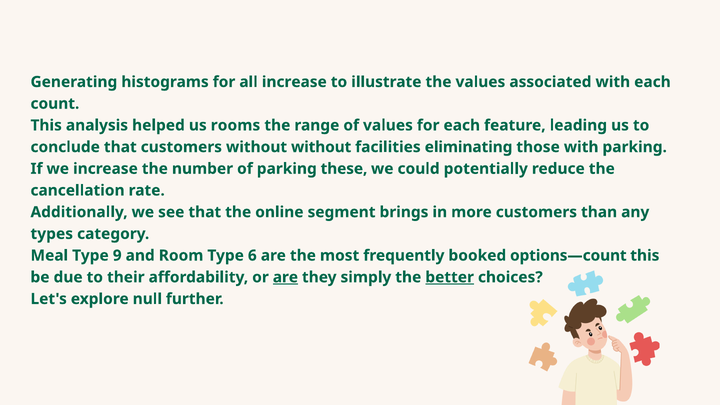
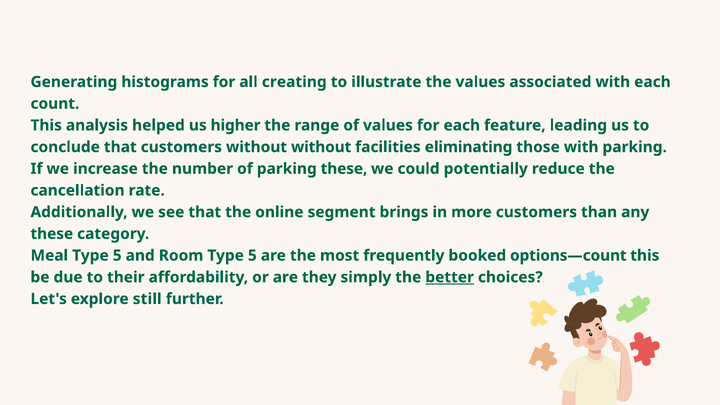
all increase: increase -> creating (294, 82)
rooms: rooms -> higher (236, 125)
types: types -> these (52, 234)
Meal Type 9: 9 -> 5 (117, 256)
Room Type 6: 6 -> 5 (252, 256)
are underline: present -> none (285, 277)
null: null -> still (147, 299)
